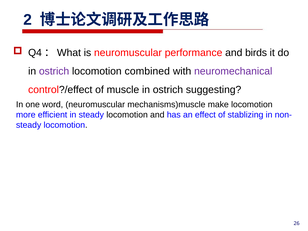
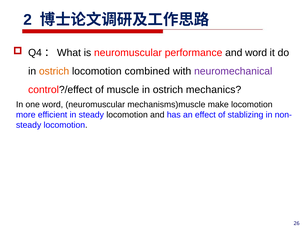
and birds: birds -> word (256, 53)
ostrich colour: purple -> orange (54, 71)
suggesting: suggesting -> mechanics (214, 90)
